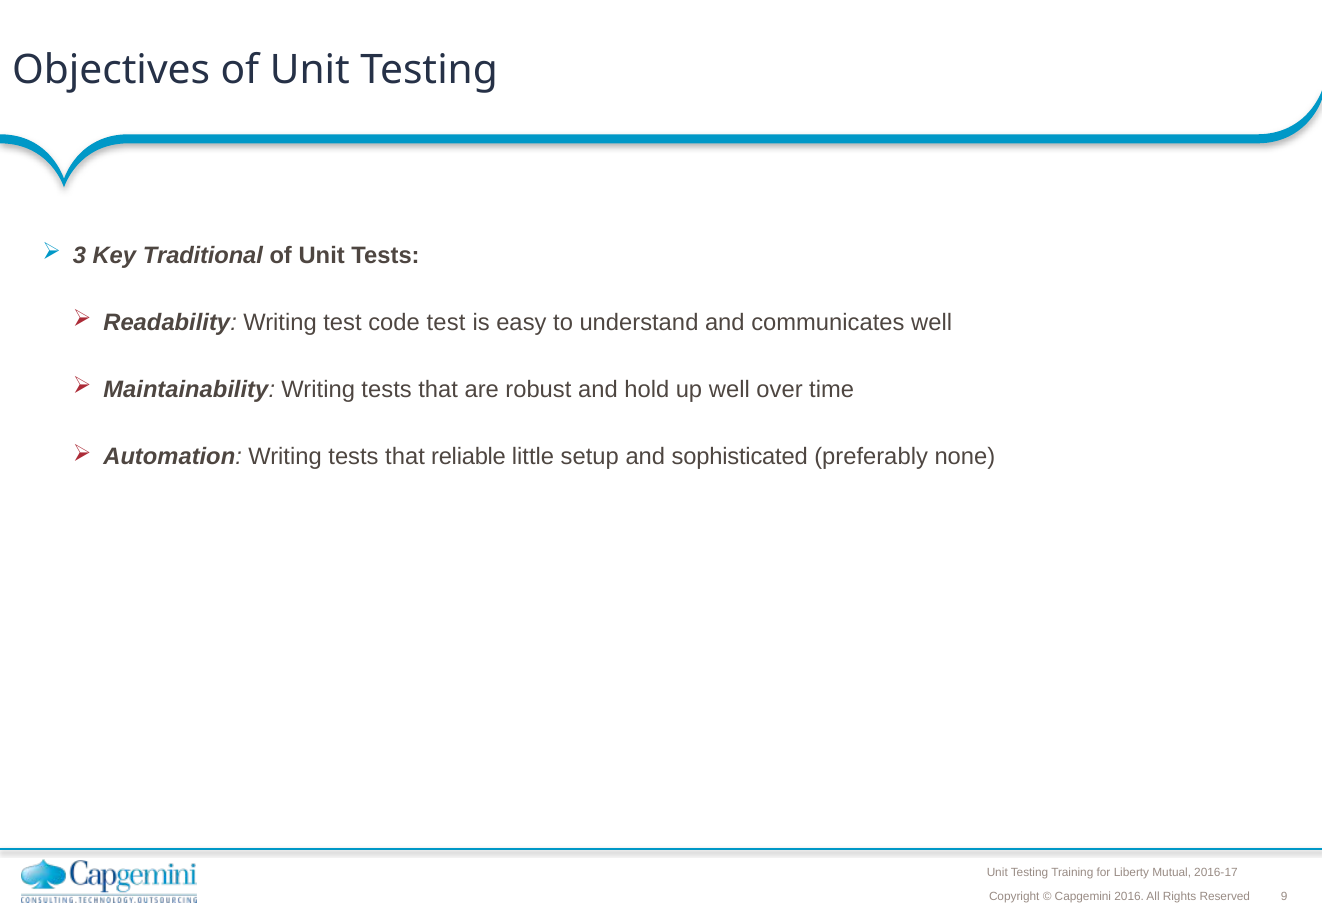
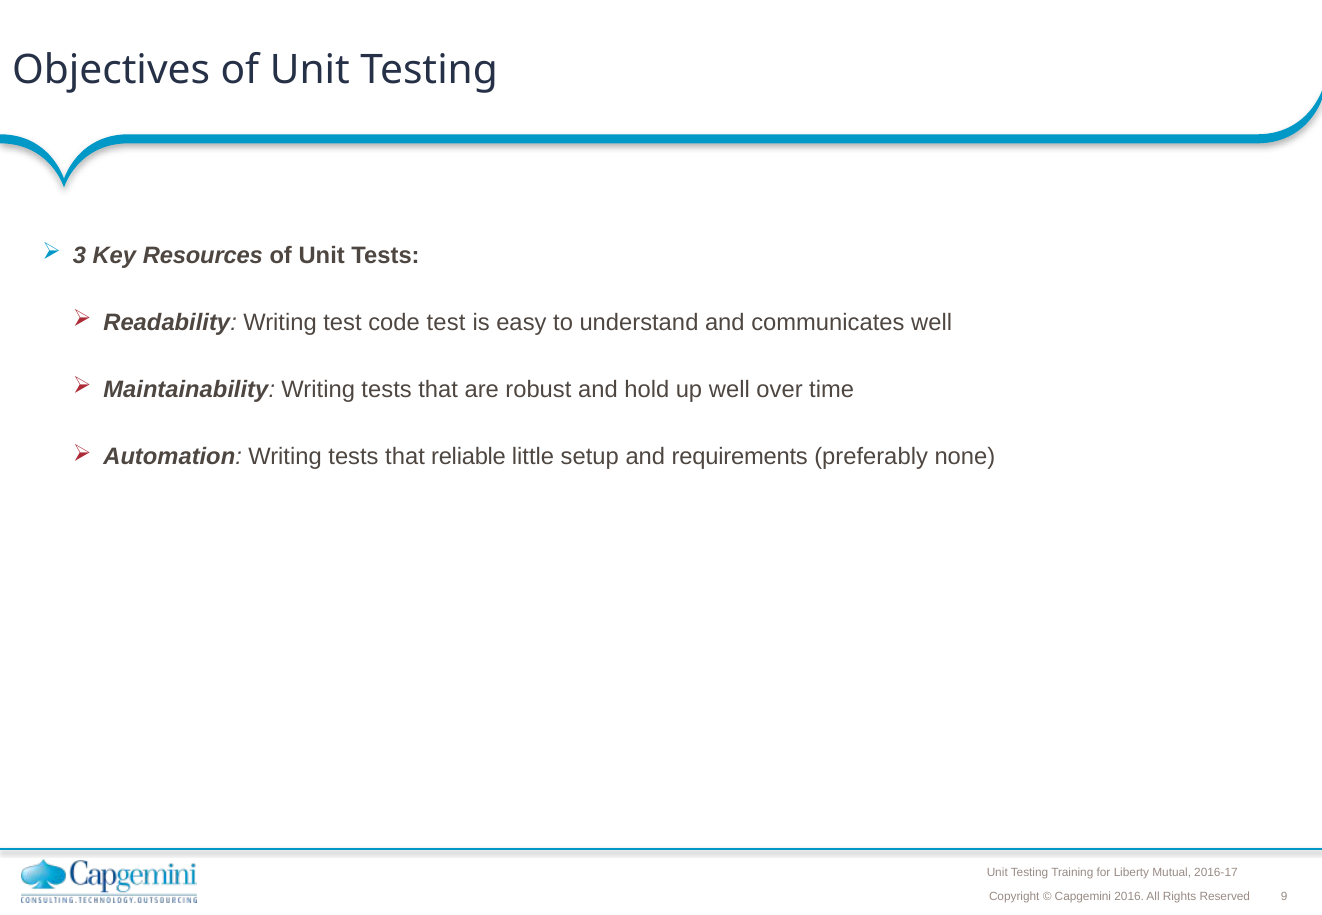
Traditional: Traditional -> Resources (203, 256)
sophisticated: sophisticated -> requirements (740, 457)
